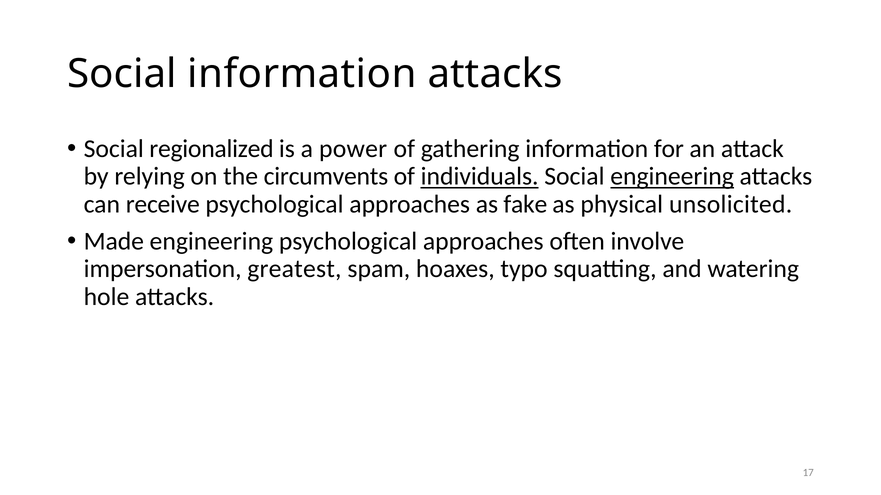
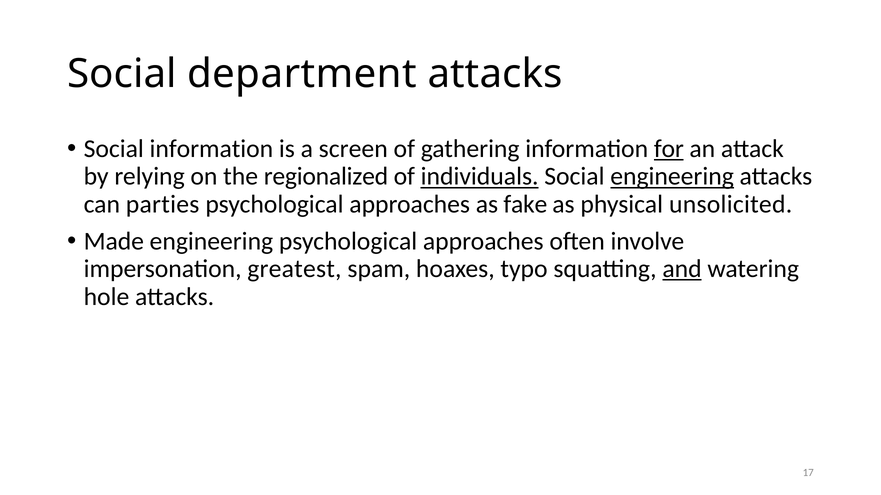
Social information: information -> department (302, 74)
Social regionalized: regionalized -> information (211, 149)
power: power -> screen (353, 149)
for underline: none -> present (669, 149)
circumvents: circumvents -> regionalized (326, 177)
receive: receive -> parties (163, 204)
and underline: none -> present (682, 269)
